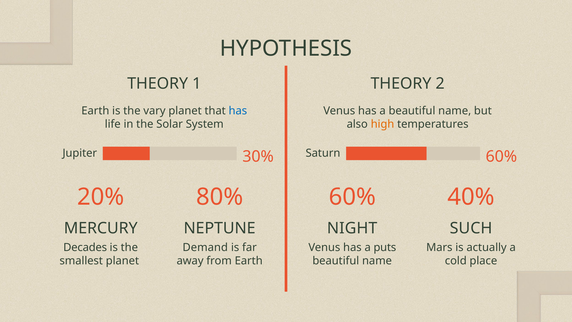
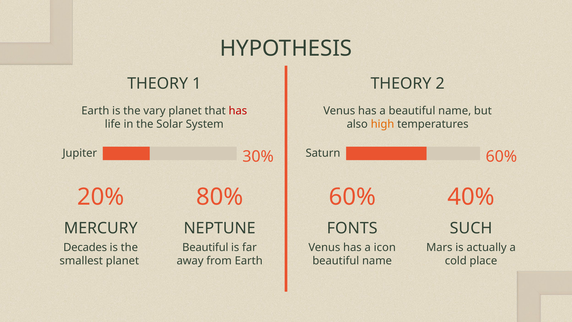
has colour: blue -> red (238, 111)
NIGHT: NIGHT -> FONTS (352, 228)
Demand: Demand -> Beautiful (205, 247)
puts: puts -> icon (385, 247)
